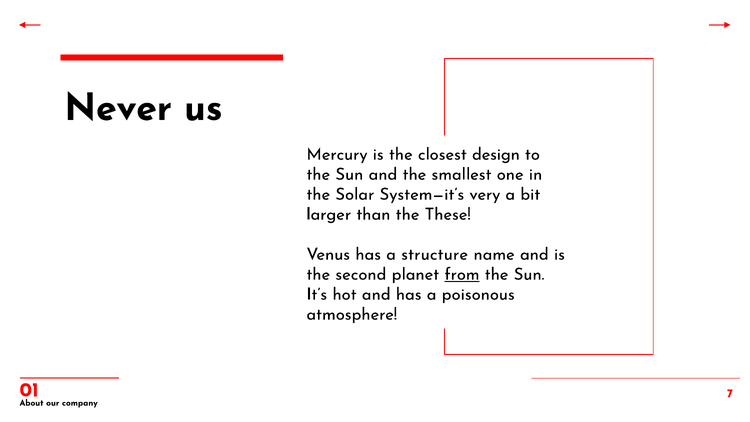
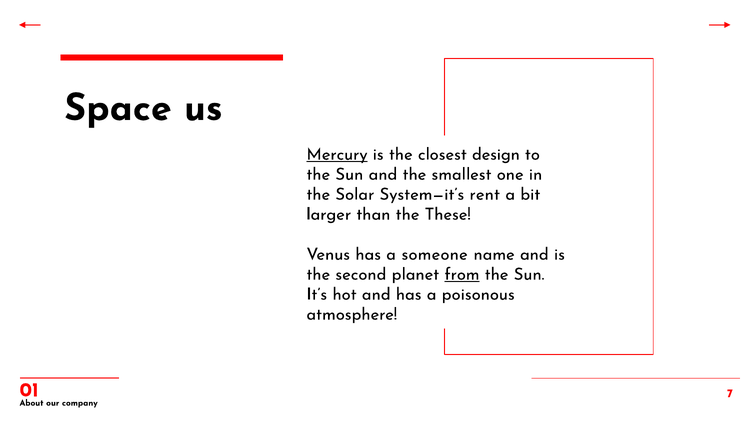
Never: Never -> Space (118, 108)
Mercury underline: none -> present (337, 154)
very: very -> rent (485, 194)
structure: structure -> someone (435, 254)
